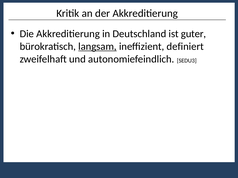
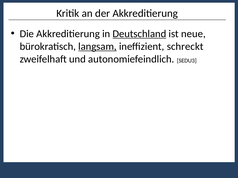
Deutschland underline: none -> present (139, 34)
guter: guter -> neue (193, 34)
definiert: definiert -> schreckt (185, 47)
